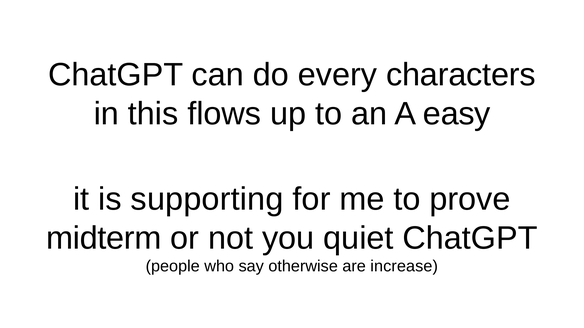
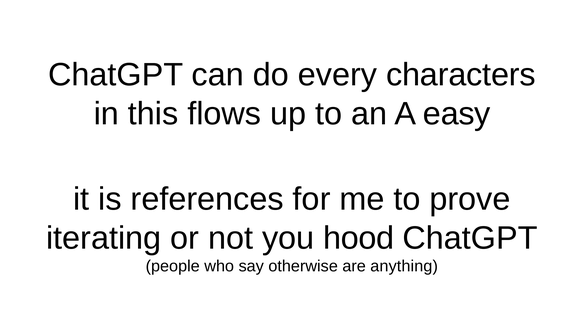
supporting: supporting -> references (207, 200)
midterm: midterm -> iterating (104, 239)
quiet: quiet -> hood (359, 239)
increase: increase -> anything (404, 267)
